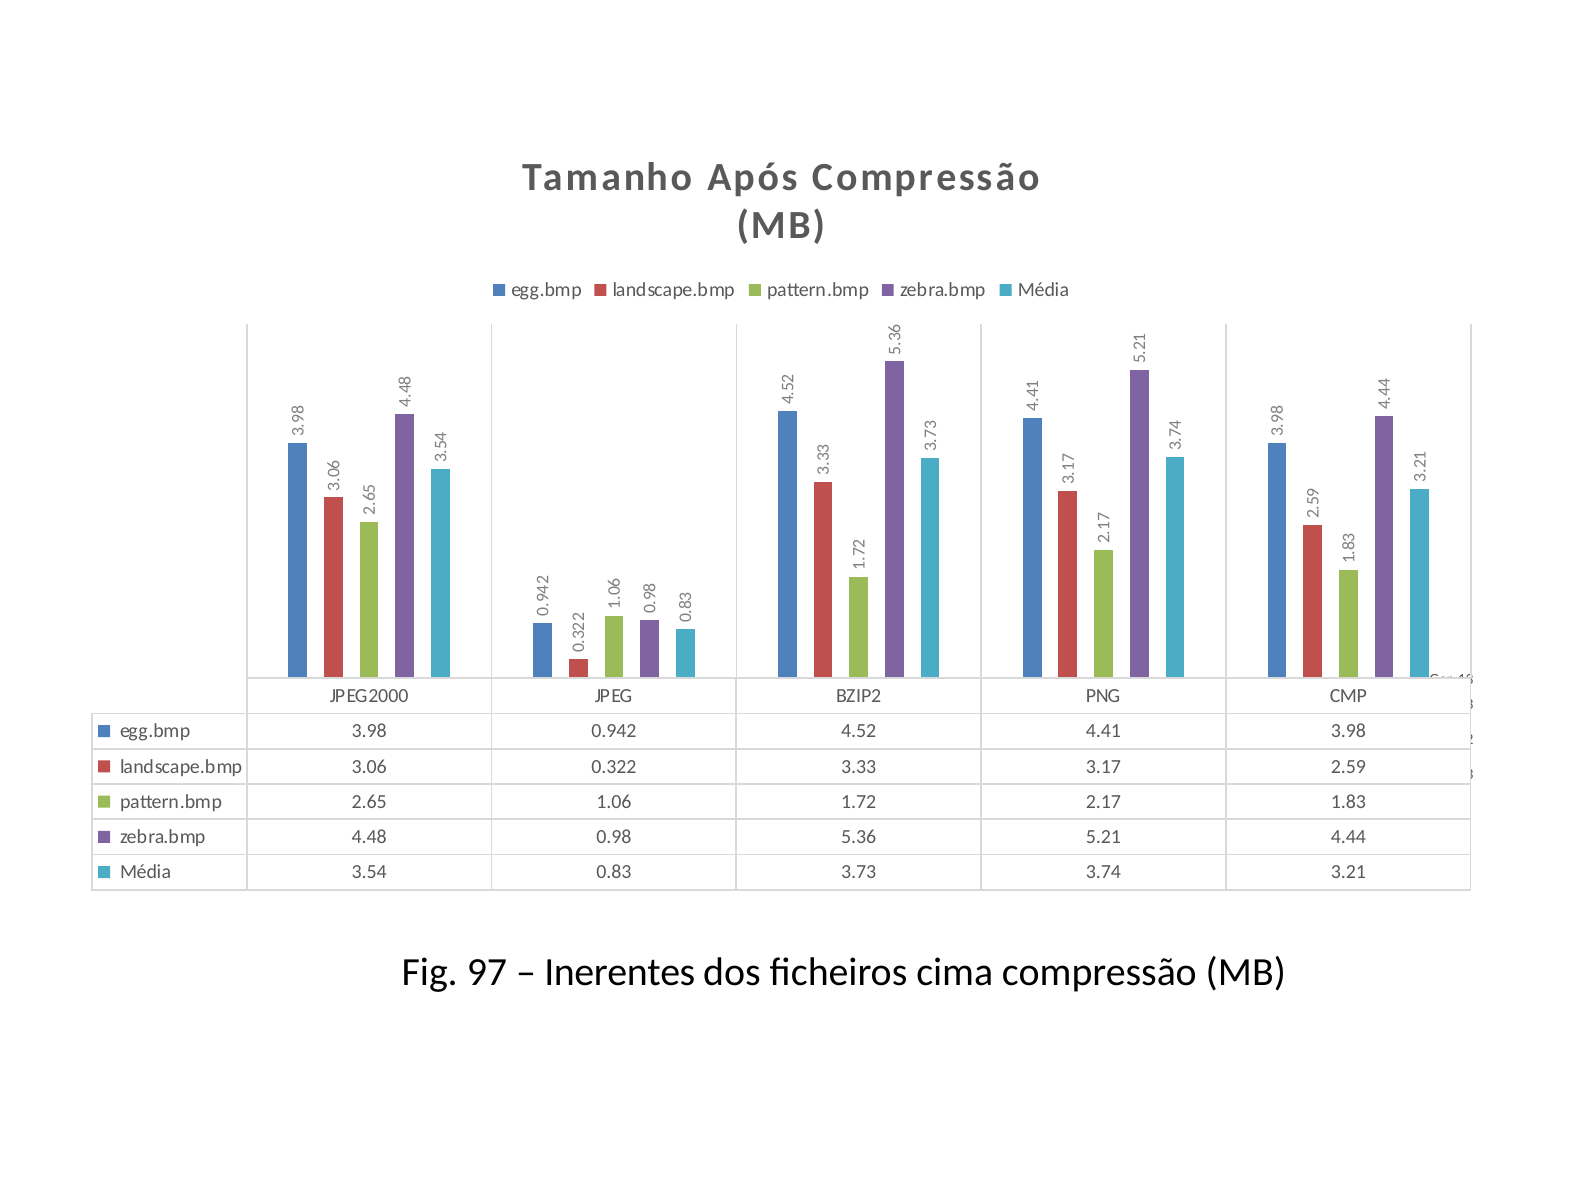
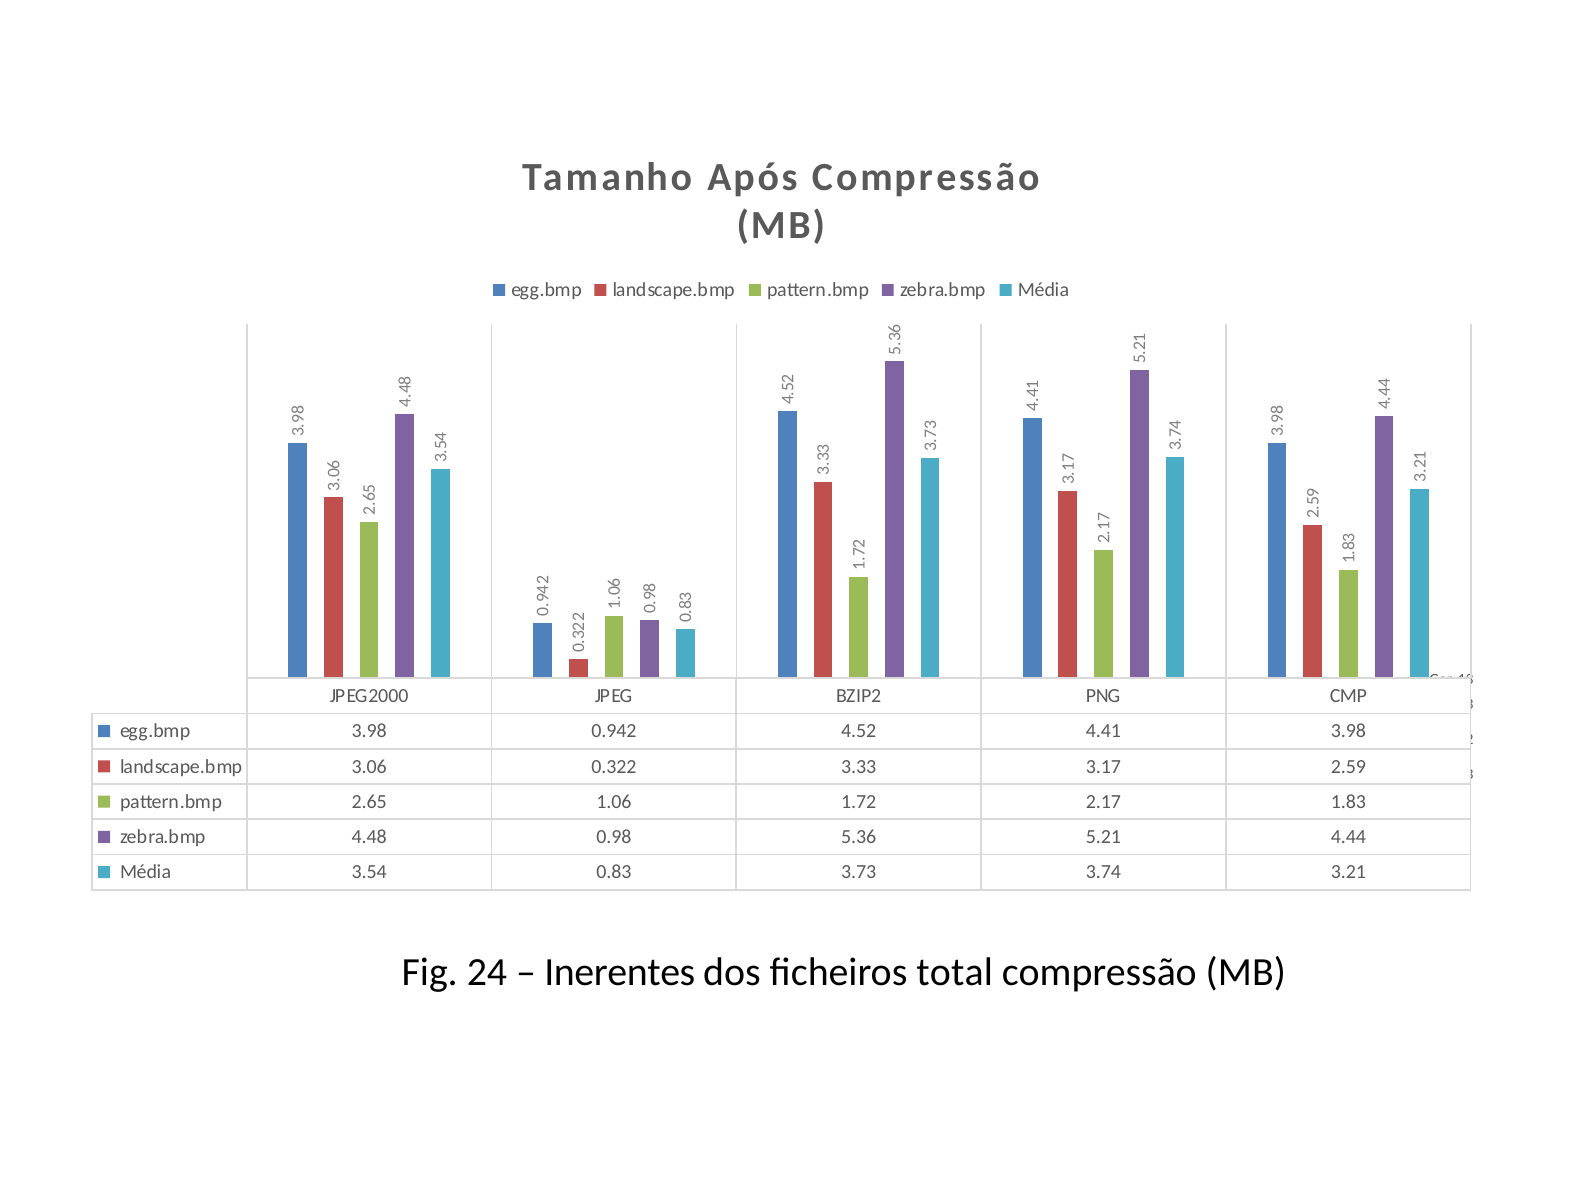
97: 97 -> 24 (487, 972)
cima: cima -> total (955, 972)
